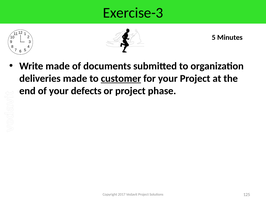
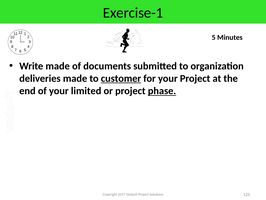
Exercise-3: Exercise-3 -> Exercise-1 (133, 13)
defects: defects -> limited (86, 91)
phase underline: none -> present (162, 91)
